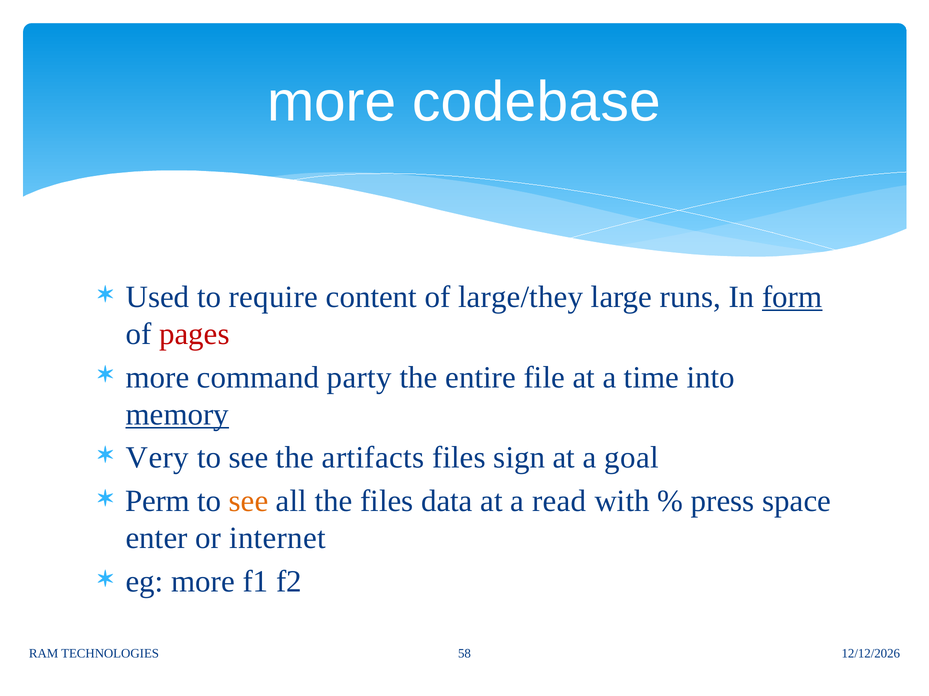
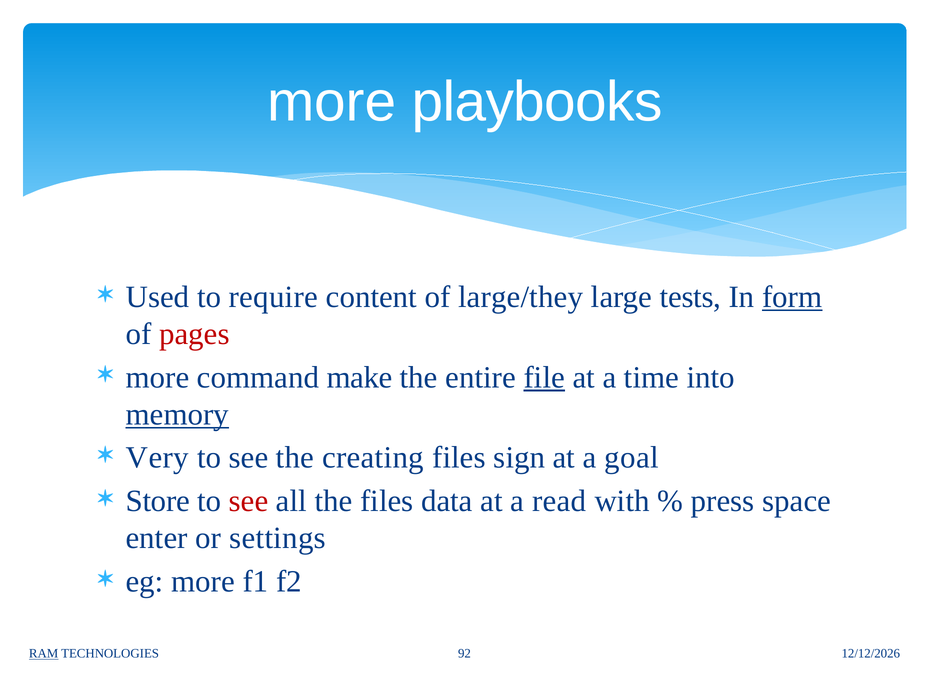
codebase: codebase -> playbooks (537, 102)
runs: runs -> tests (691, 297)
party: party -> make (360, 378)
file underline: none -> present (544, 378)
artifacts: artifacts -> creating (373, 458)
Perm: Perm -> Store (158, 502)
see colour: orange -> red (249, 502)
internet: internet -> settings (278, 539)
RAM underline: none -> present (44, 654)
58: 58 -> 92 (464, 654)
